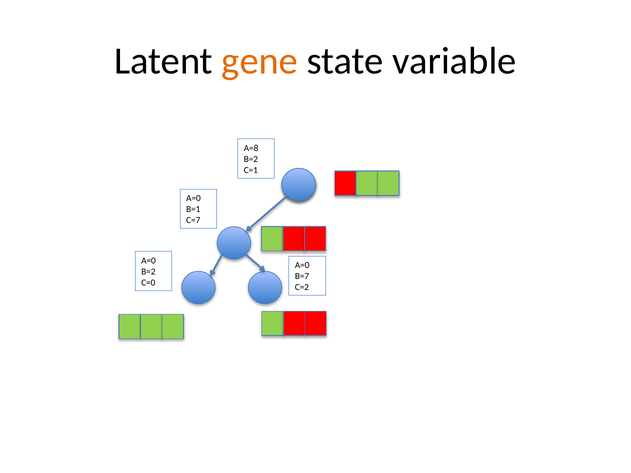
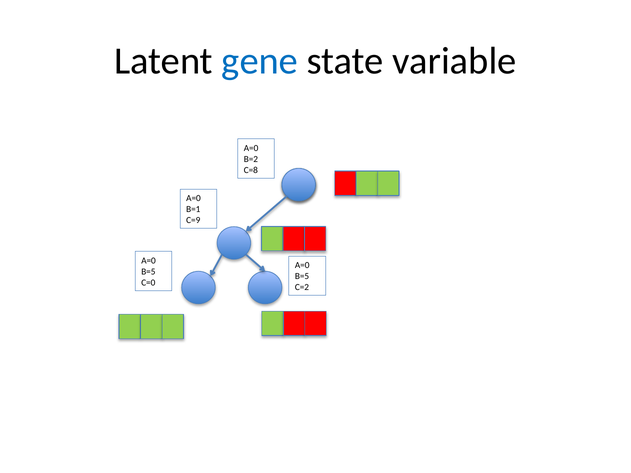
gene colour: orange -> blue (260, 61)
A=8: A=8 -> A=0 (251, 148)
C=1: C=1 -> C=8 (251, 170)
C=7: C=7 -> C=9 (193, 221)
B=2: B=2 -> B=5 (148, 272)
B=7: B=7 -> B=5 (302, 277)
